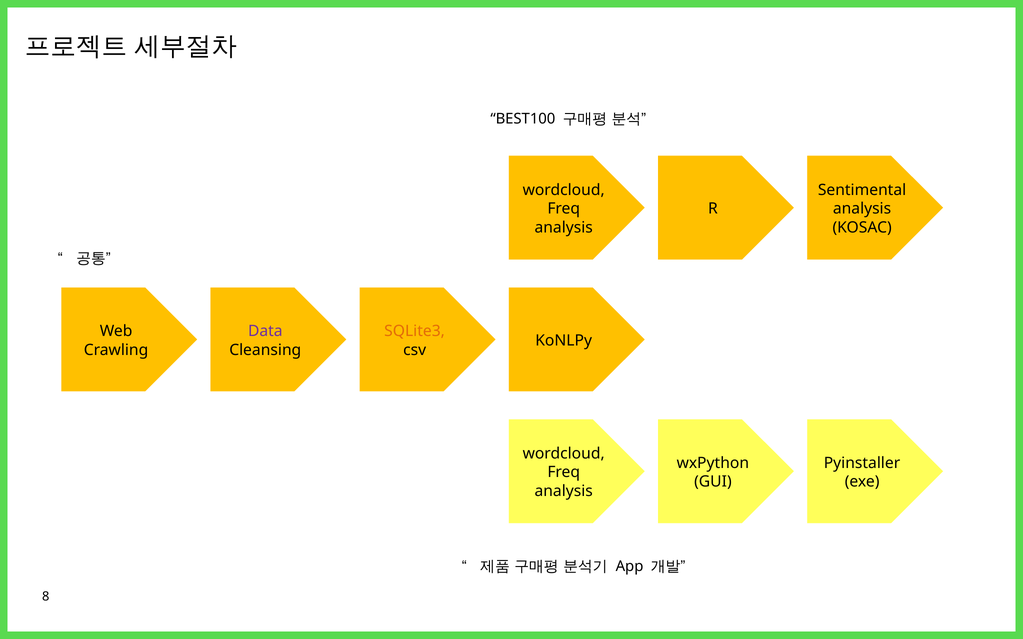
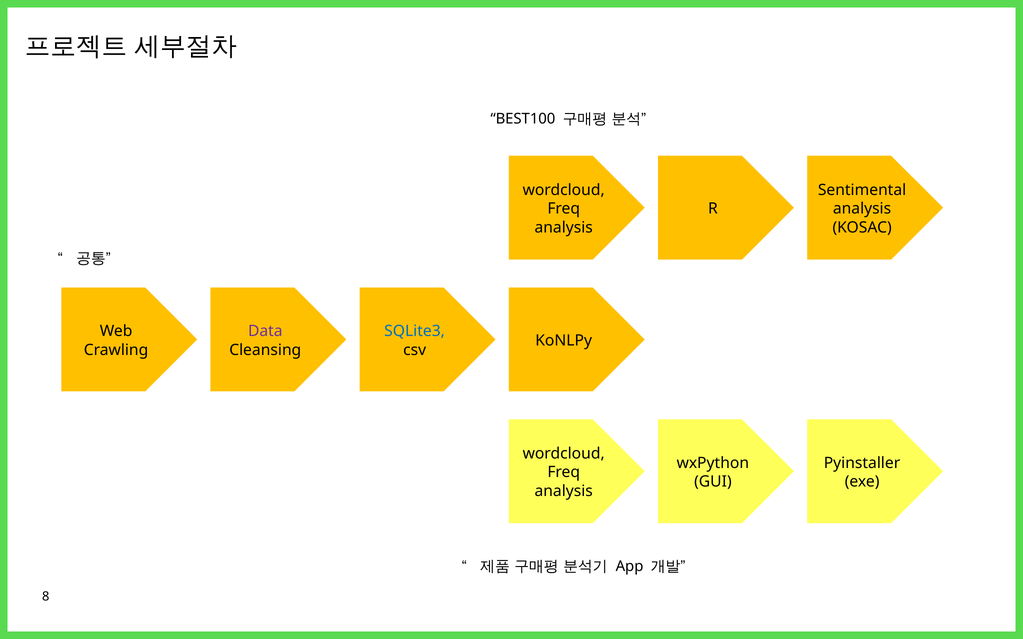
SQLite3 colour: orange -> blue (415, 331)
